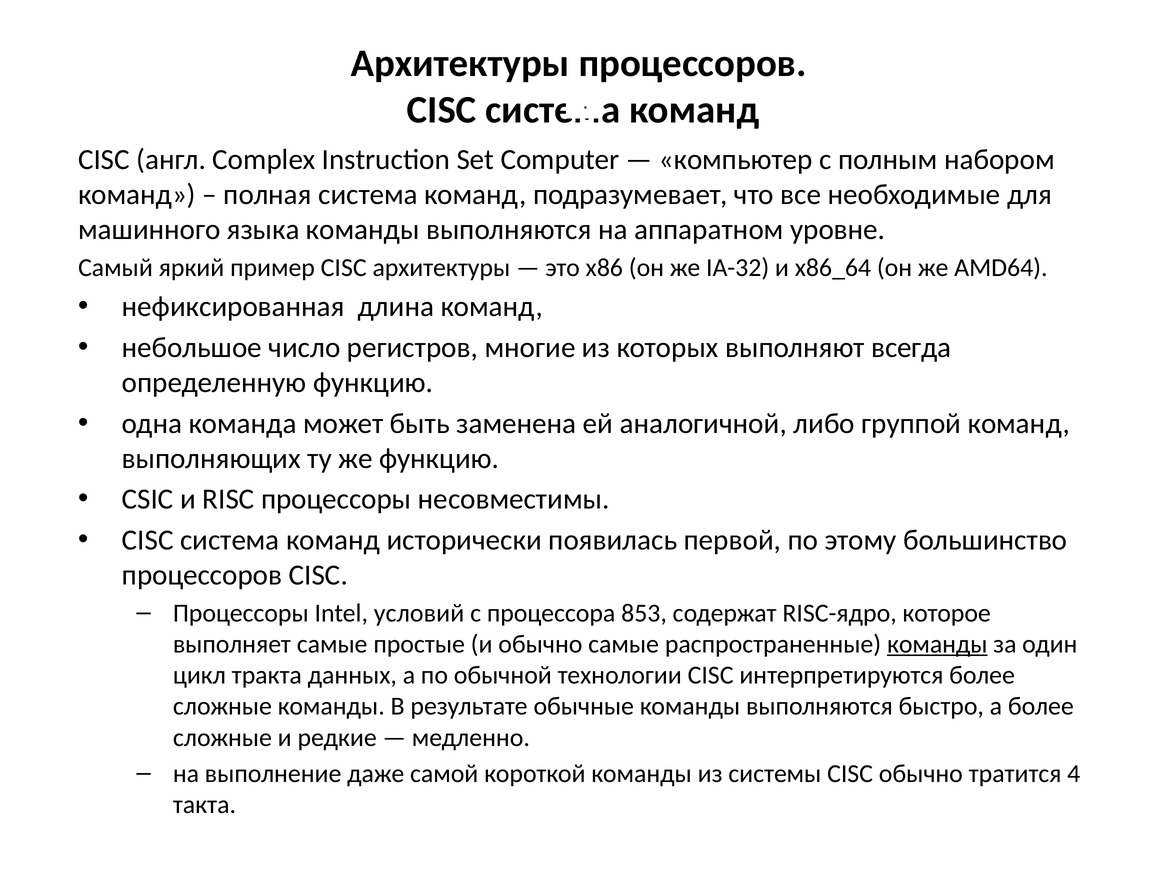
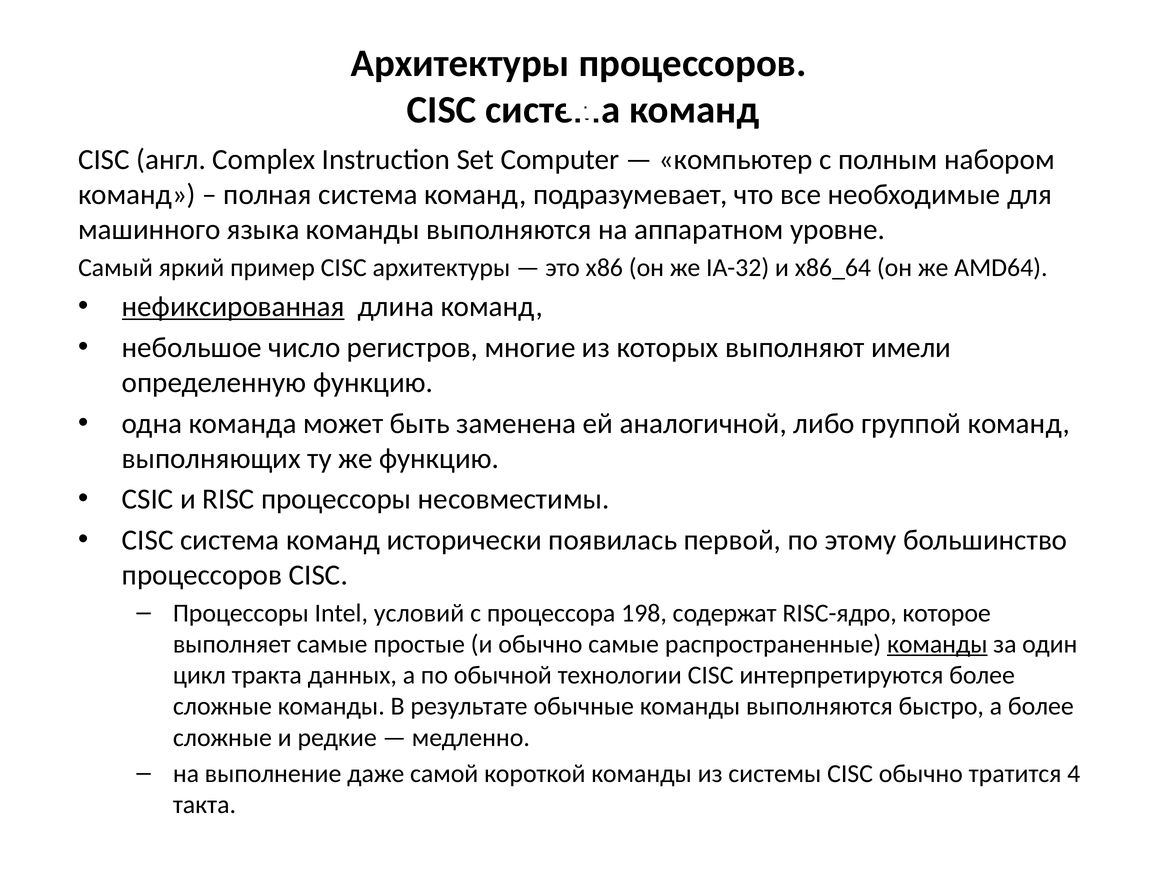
нефиксированная underline: none -> present (233, 307)
всегда: всегда -> имели (911, 347)
853: 853 -> 198 (644, 613)
